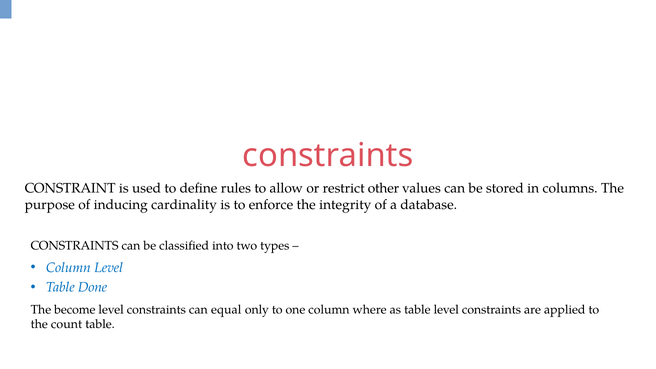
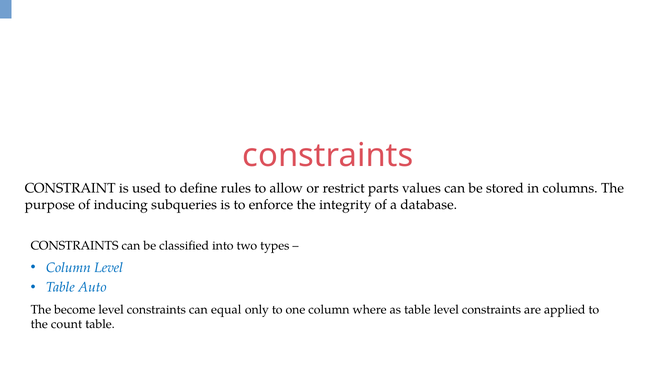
other: other -> parts (383, 188)
cardinality: cardinality -> subqueries (184, 205)
Done: Done -> Auto (92, 287)
